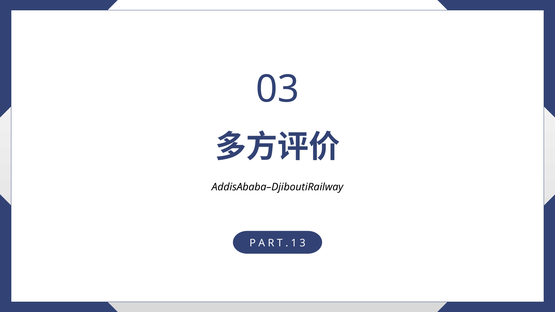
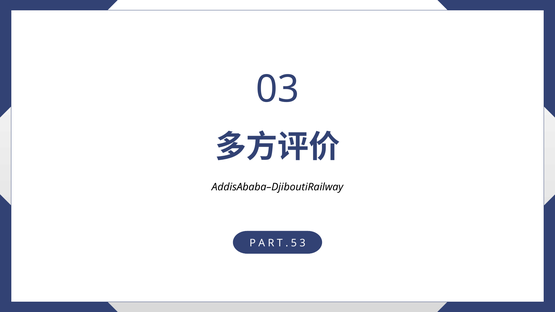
1: 1 -> 5 (294, 243)
